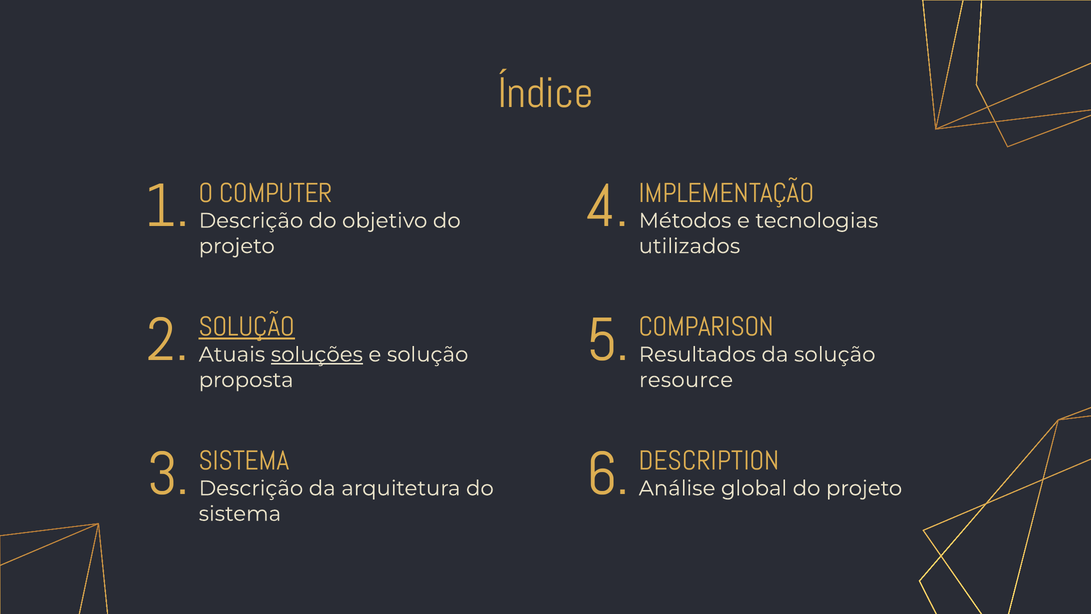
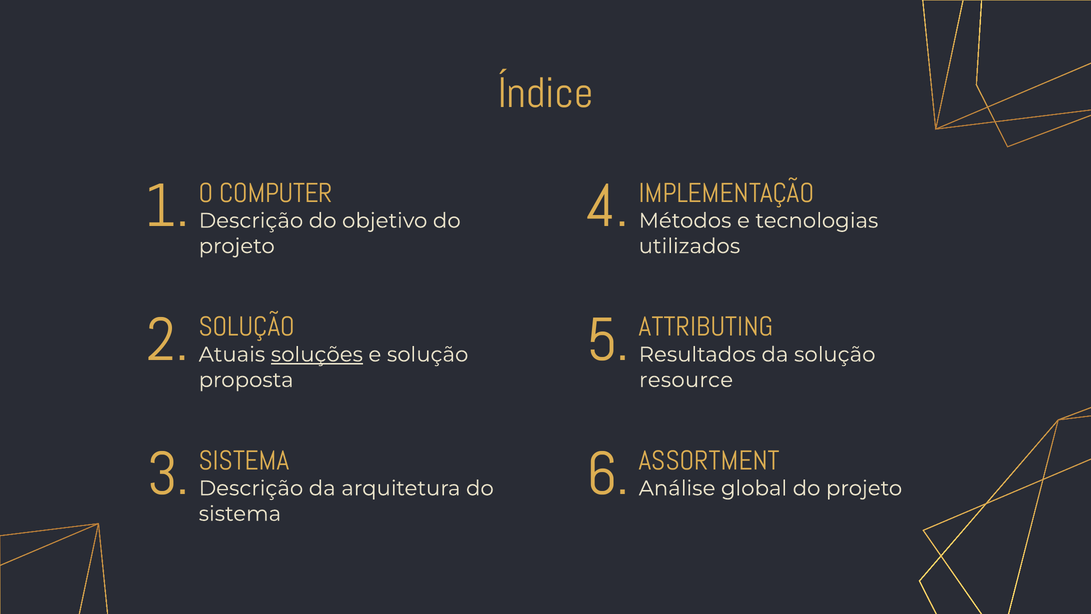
SOLUÇÃO underline: present -> none (247, 327)
COMPARISON: COMPARISON -> ATTRIBUTING (706, 327)
DESCRIPTION: DESCRIPTION -> ASSORTMENT (709, 460)
